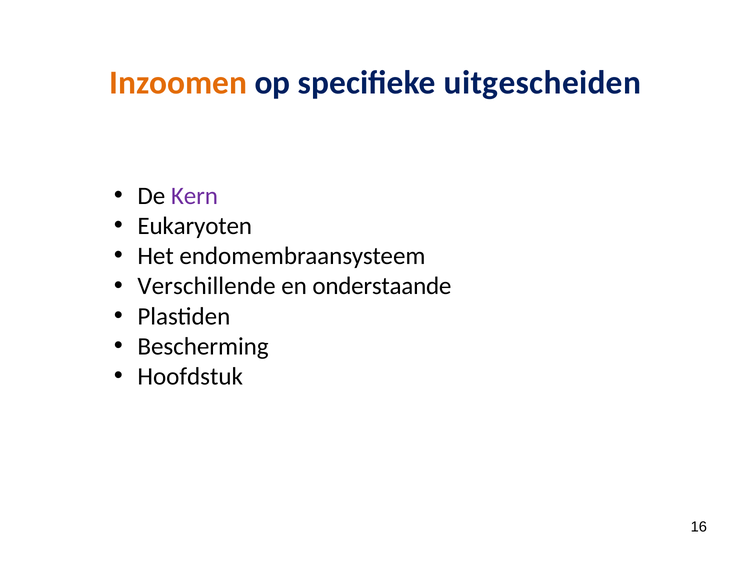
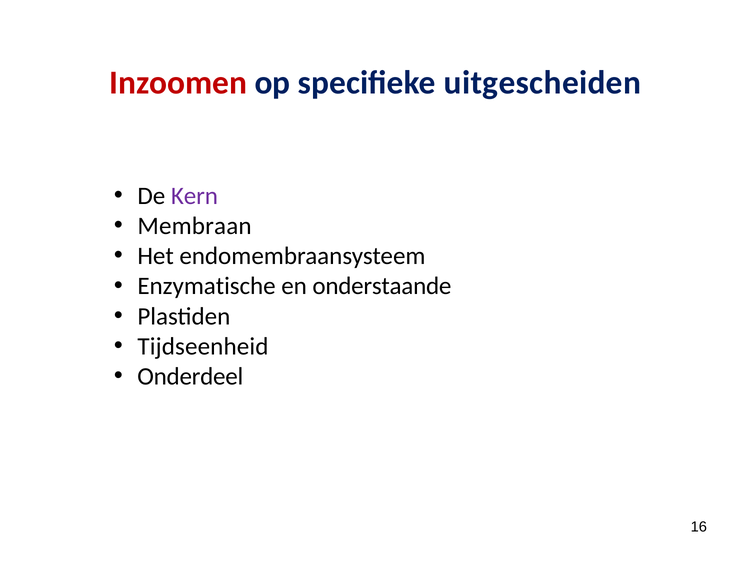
Inzoomen colour: orange -> red (178, 82)
Eukaryoten: Eukaryoten -> Membraan (195, 226)
Verschillende: Verschillende -> Enzymatische (207, 286)
Bescherming: Bescherming -> Tijdseenheid (203, 346)
Hoofdstuk: Hoofdstuk -> Onderdeel (190, 376)
